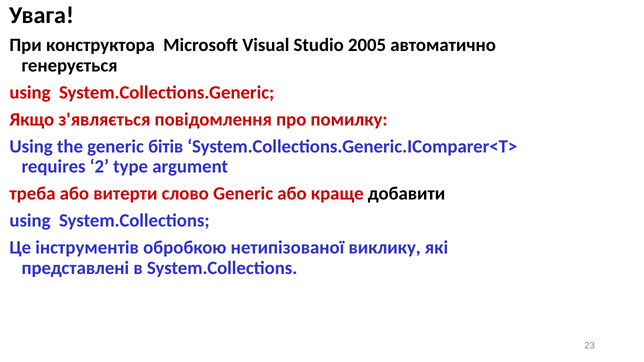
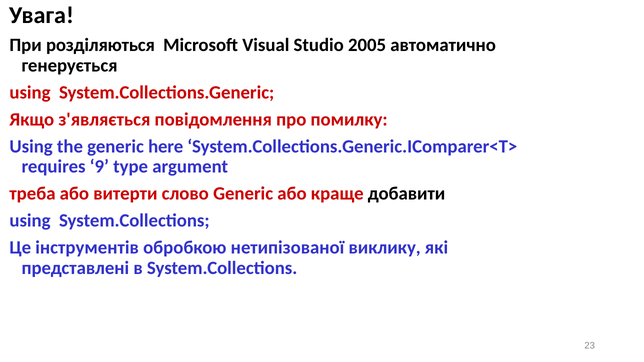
конструктора: конструктора -> розділяються (100, 45)
бітів: бітів -> here (166, 147)
2: 2 -> 9 (99, 167)
